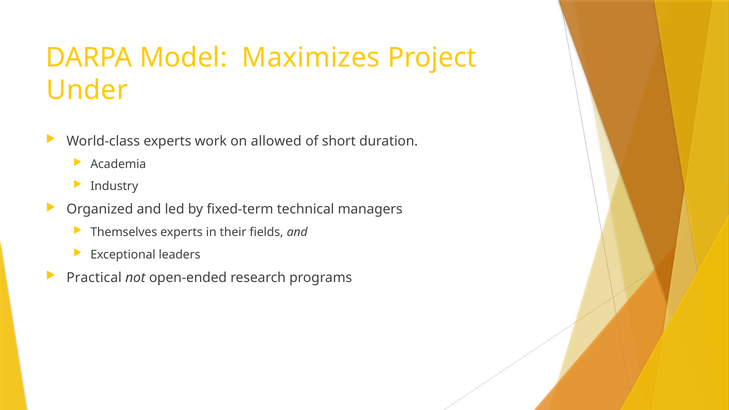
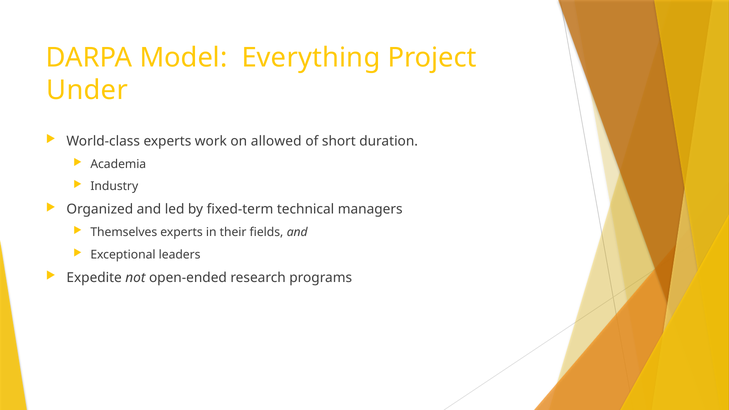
Maximizes: Maximizes -> Everything (311, 57)
Practical: Practical -> Expedite (94, 278)
